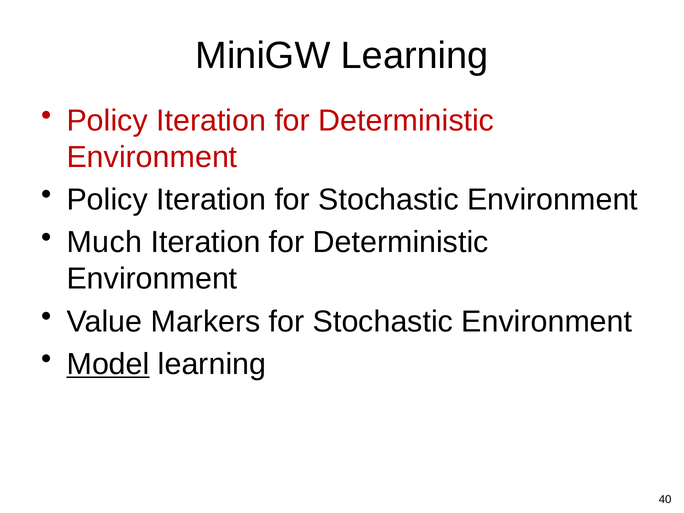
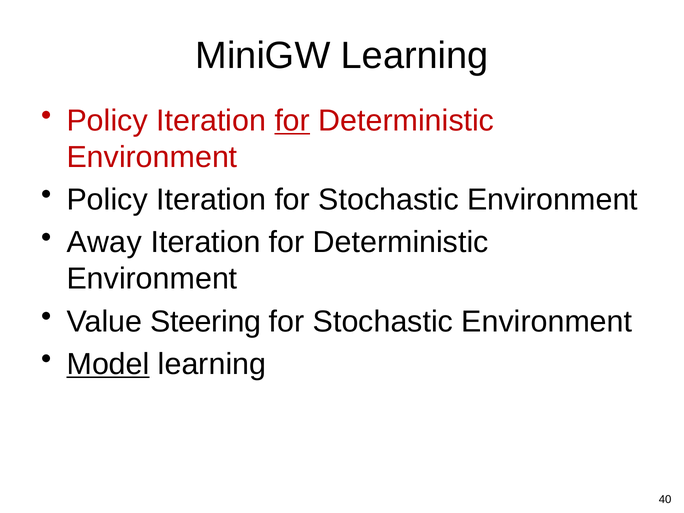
for underline: none -> present (292, 121)
Much: Much -> Away (104, 242)
Markers: Markers -> Steering (206, 322)
